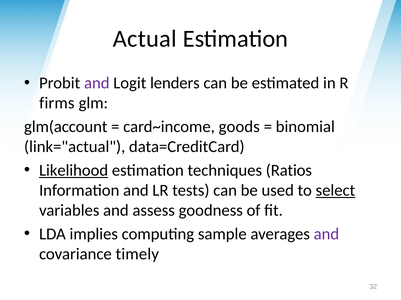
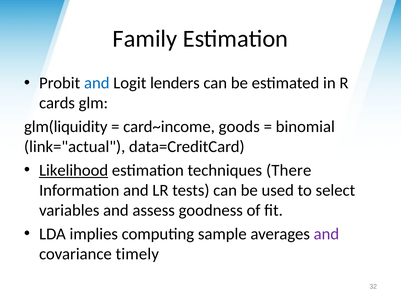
Actual: Actual -> Family (145, 39)
and colour: purple -> blue (97, 83)
firms: firms -> cards (57, 103)
glm(account: glm(account -> glm(liquidity (66, 127)
Ratios: Ratios -> There (289, 171)
select underline: present -> none (335, 191)
